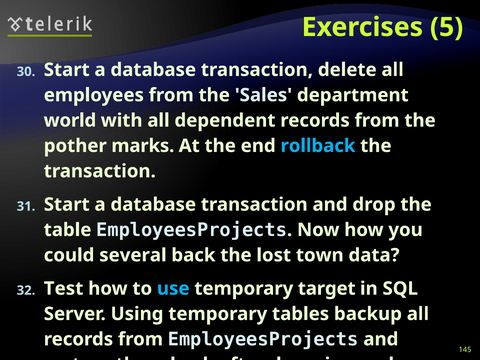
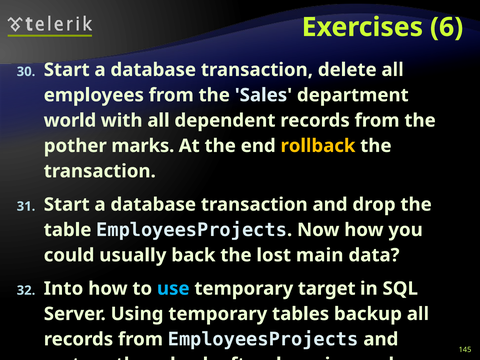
5: 5 -> 6 (447, 27)
rollback colour: light blue -> yellow (318, 146)
several: several -> usually (133, 255)
town: town -> main (320, 255)
Test: Test -> Into (64, 289)
